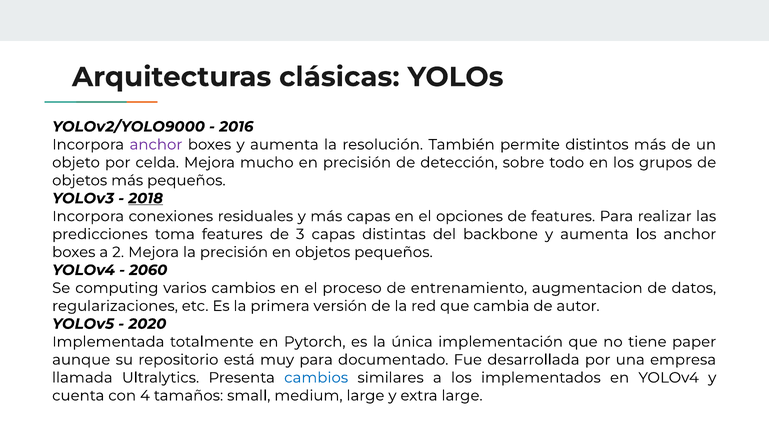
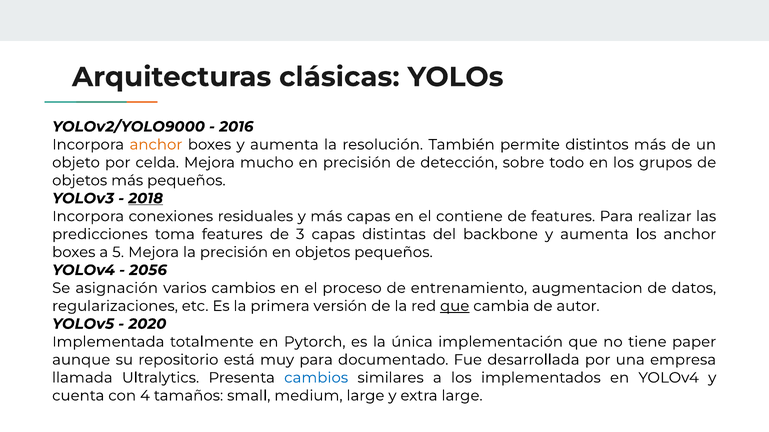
anchor colour: purple -> orange (156, 145)
opciones: opciones -> contiene (469, 217)
2: 2 -> 5 (118, 252)
2060: 2060 -> 2056 (148, 270)
computing: computing -> asignación (117, 288)
que underline: none -> present (455, 306)
